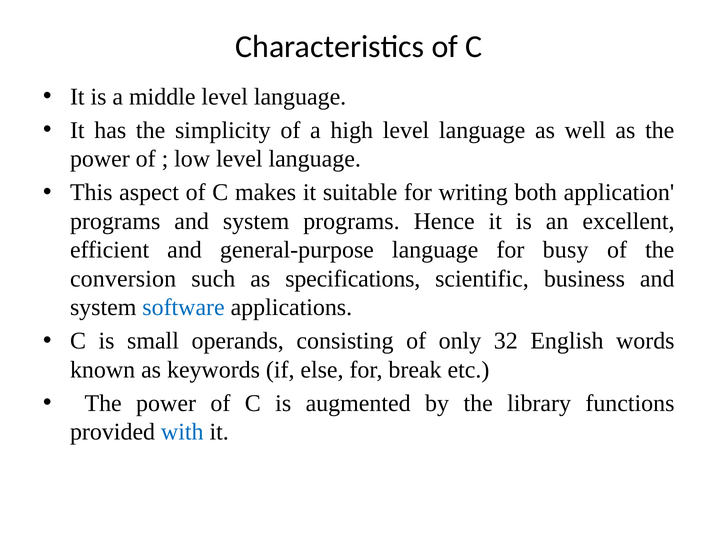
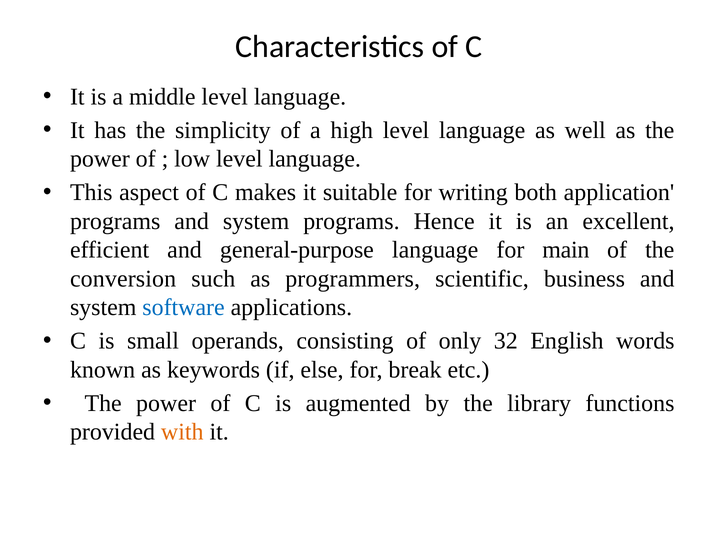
busy: busy -> main (566, 250)
specifications: specifications -> programmers (353, 279)
with colour: blue -> orange (182, 432)
